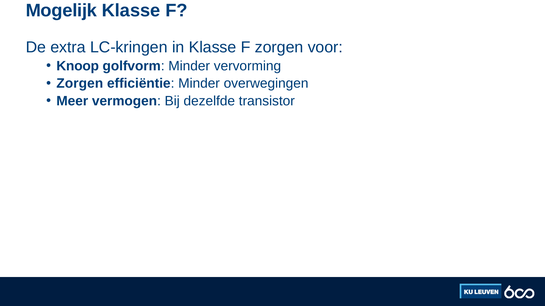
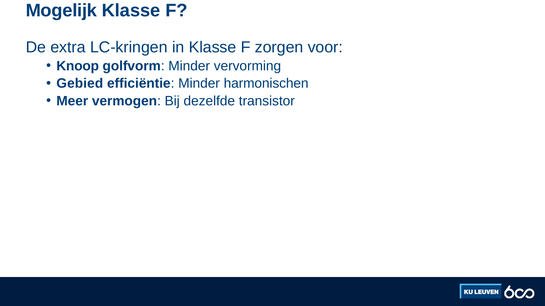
Zorgen: Zorgen -> Gebied (80, 84)
overwegingen: overwegingen -> harmonischen (266, 84)
